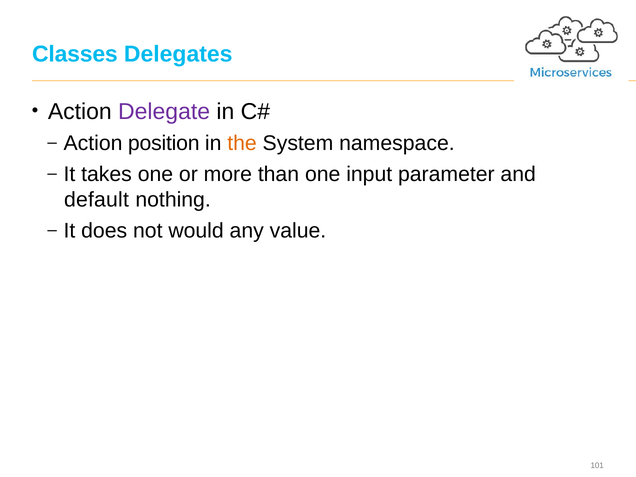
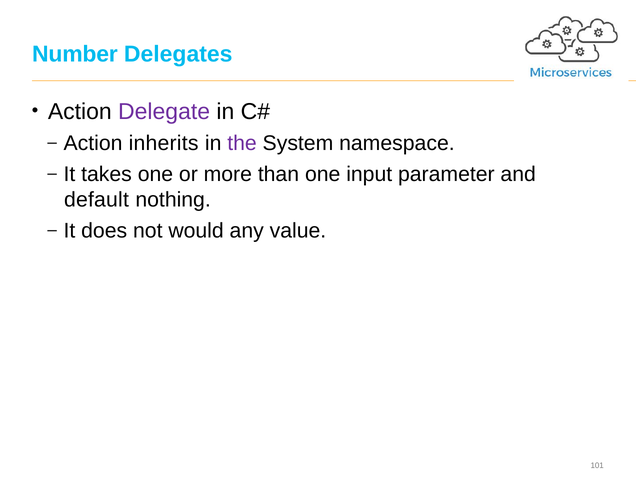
Classes: Classes -> Number (75, 54)
position: position -> inherits (164, 143)
the colour: orange -> purple (242, 143)
